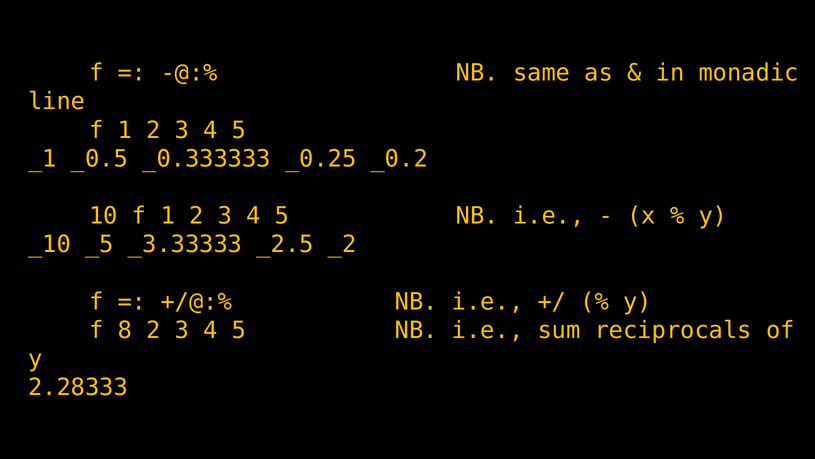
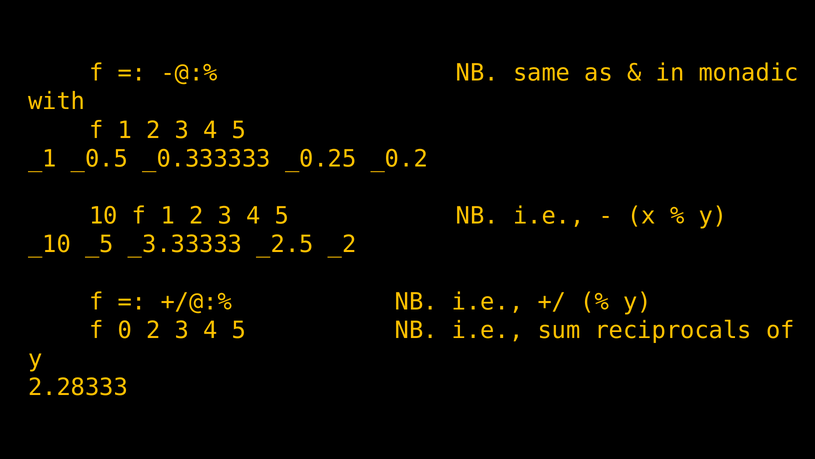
line: line -> with (57, 102)
8: 8 -> 0 (125, 330)
